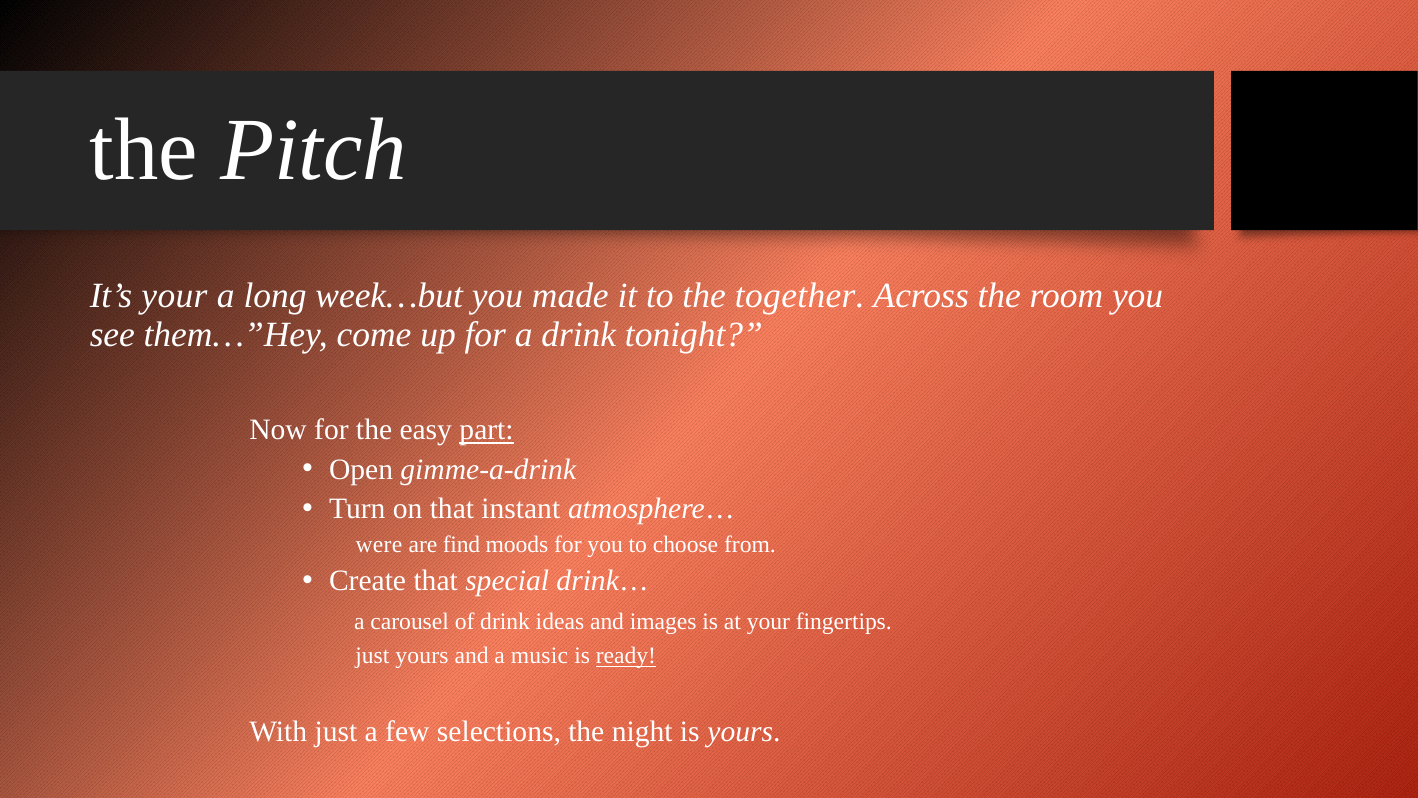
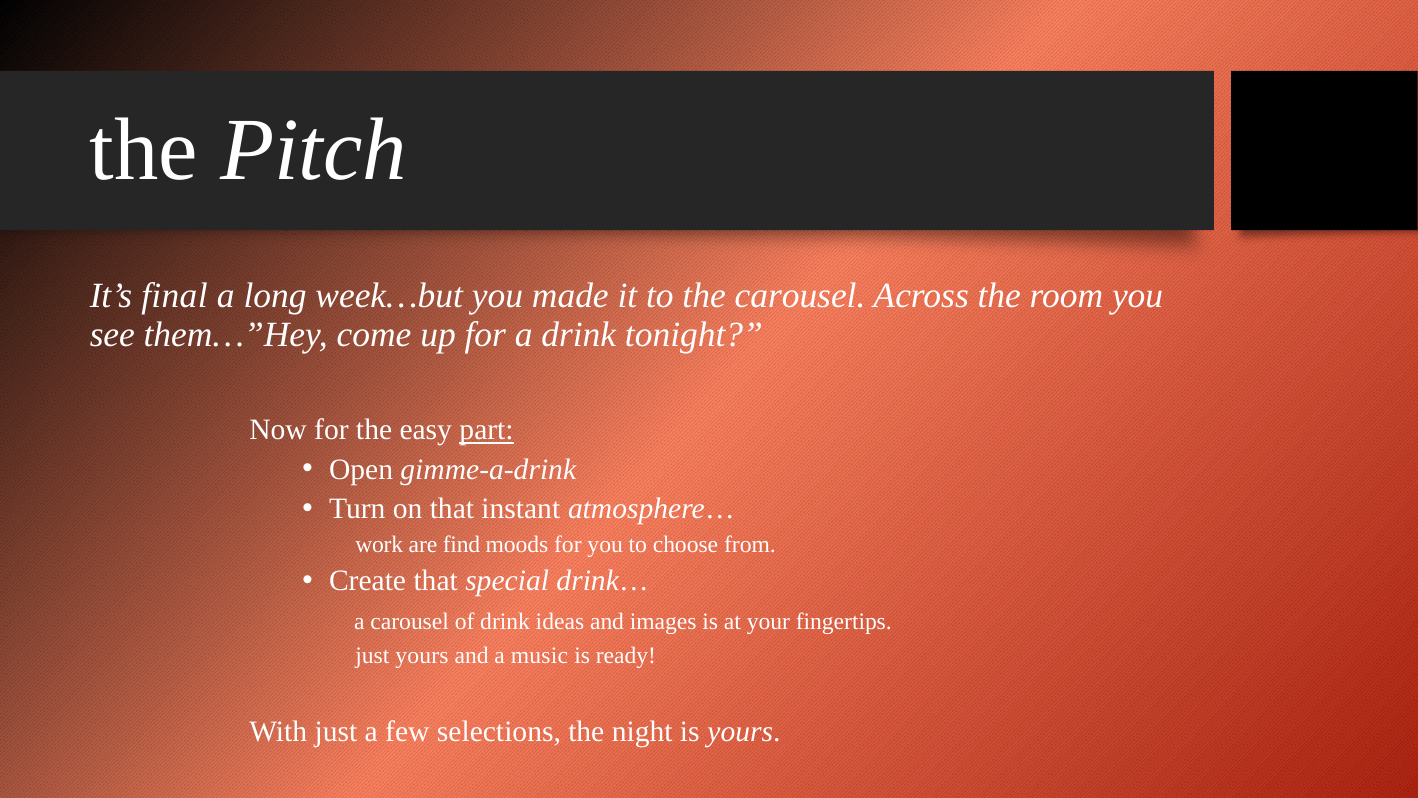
It’s your: your -> final (174, 296)
the together: together -> carousel (800, 296)
were: were -> work (379, 544)
ready underline: present -> none (626, 656)
